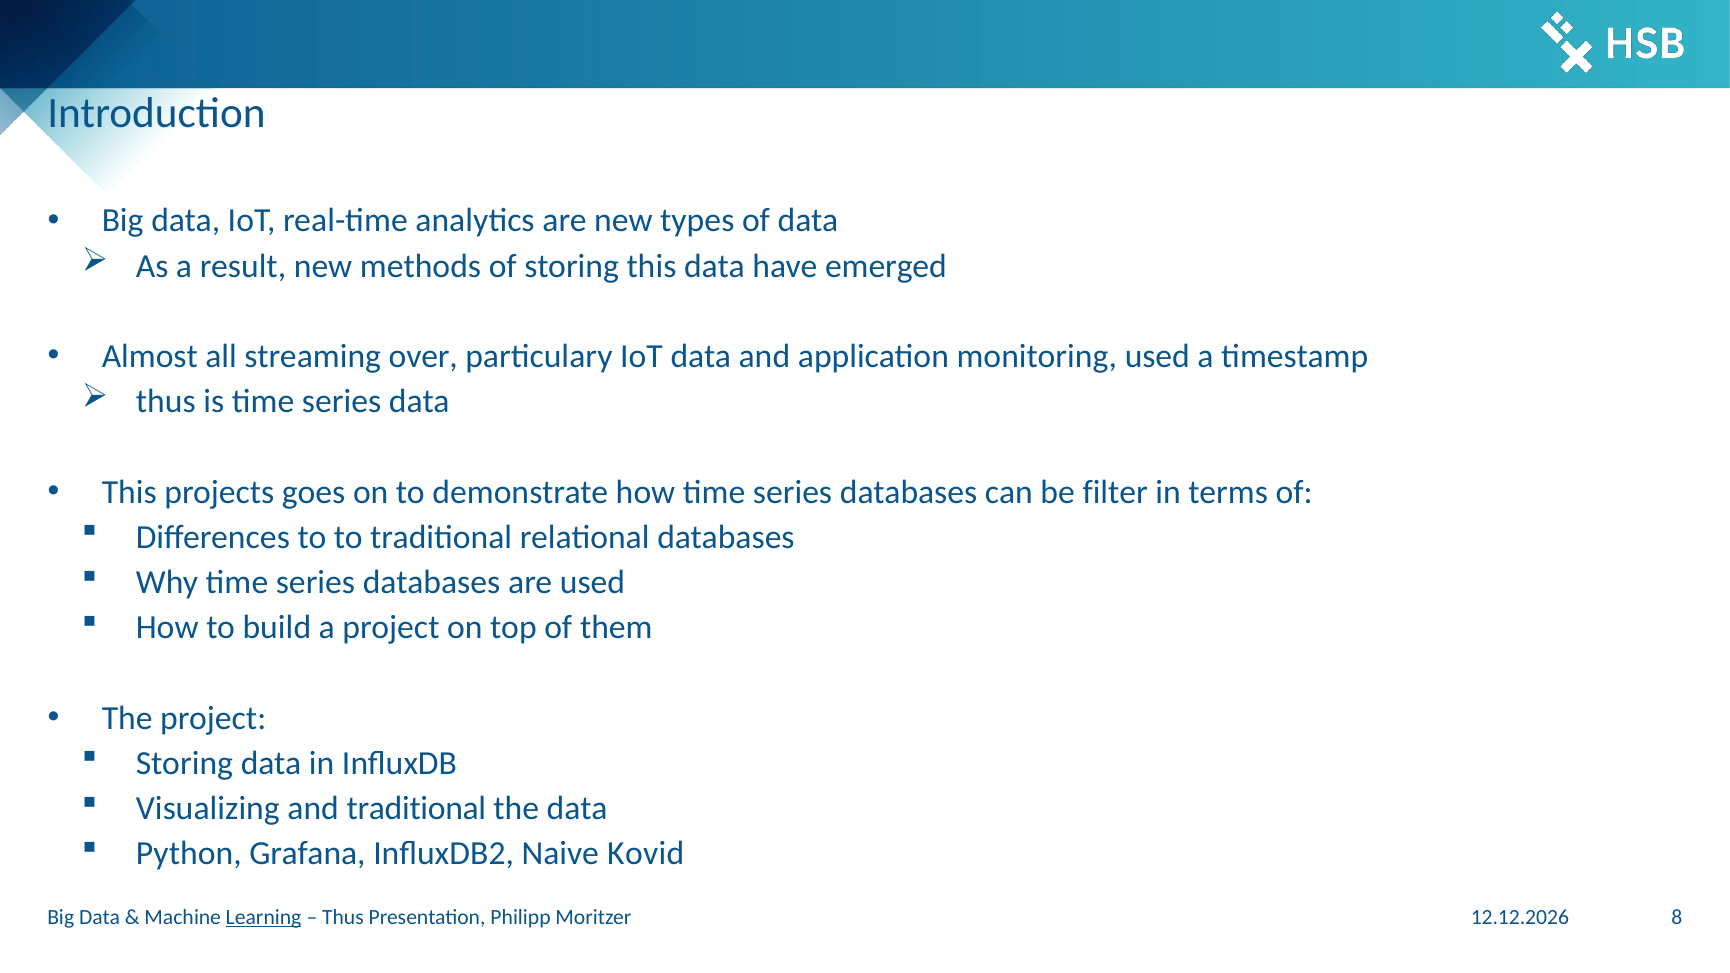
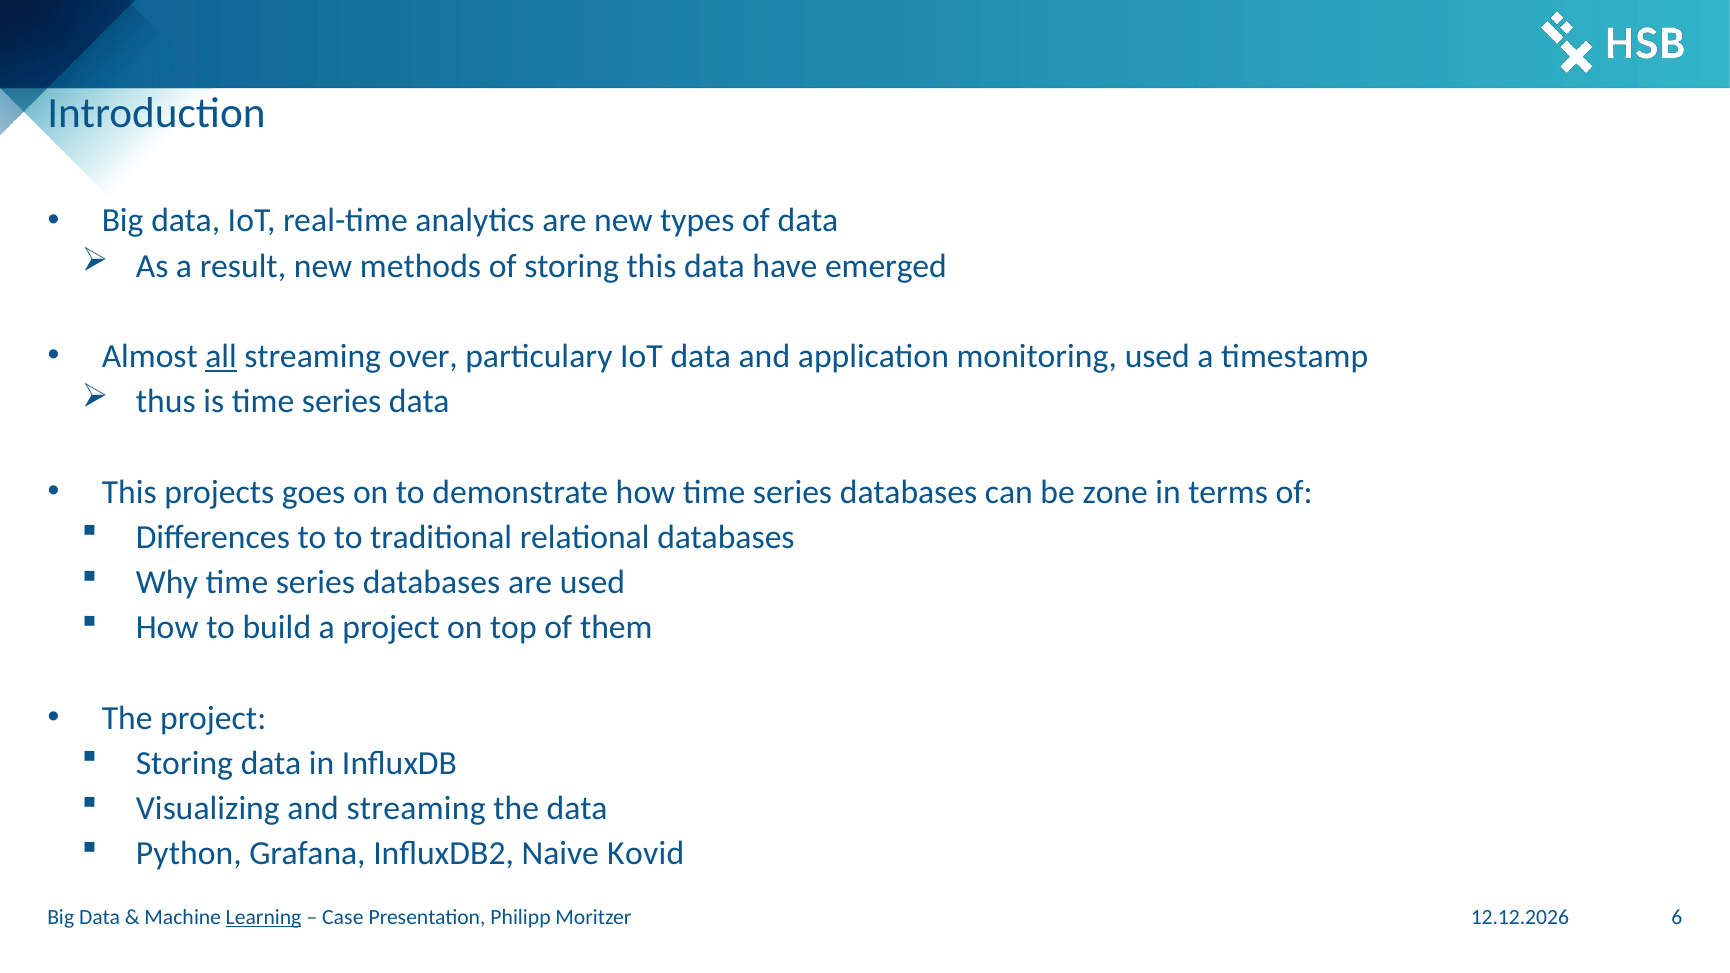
all underline: none -> present (221, 356)
filter: filter -> zone (1115, 492)
and traditional: traditional -> streaming (416, 809)
8: 8 -> 6 (1677, 917)
Thus: Thus -> Case (343, 917)
